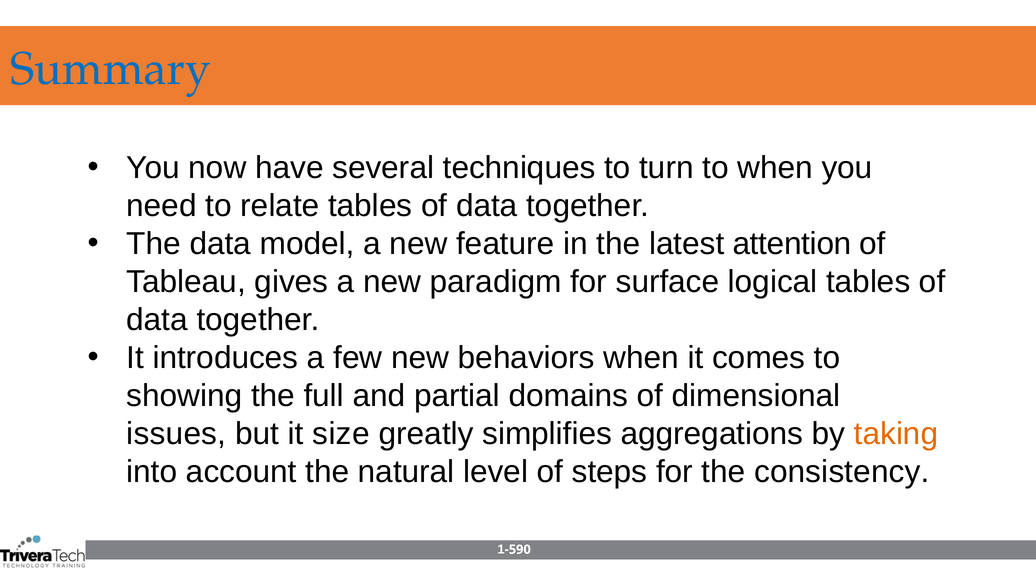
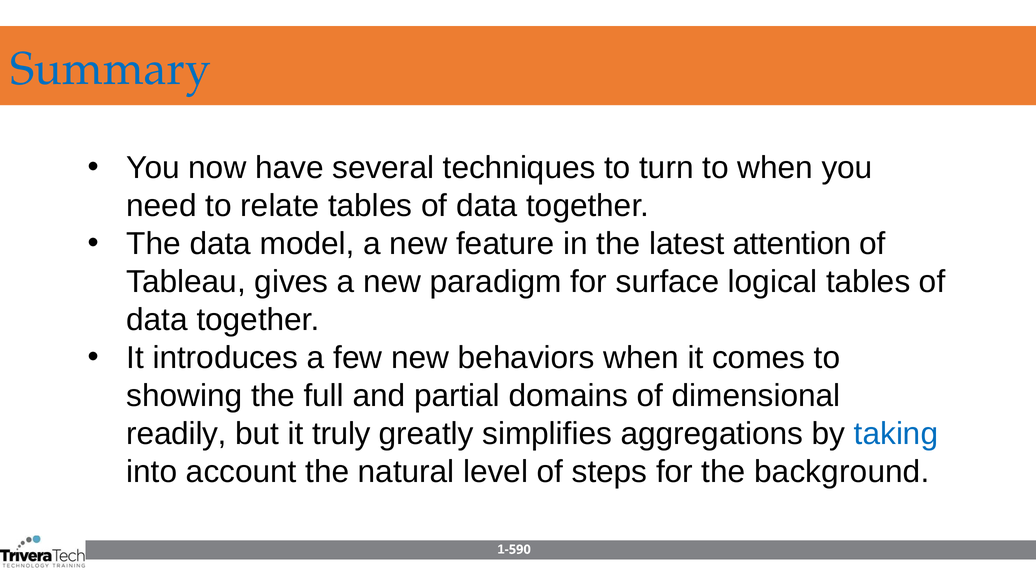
issues: issues -> readily (177, 434)
size: size -> truly (341, 434)
taking colour: orange -> blue (896, 434)
consistency: consistency -> background (842, 472)
